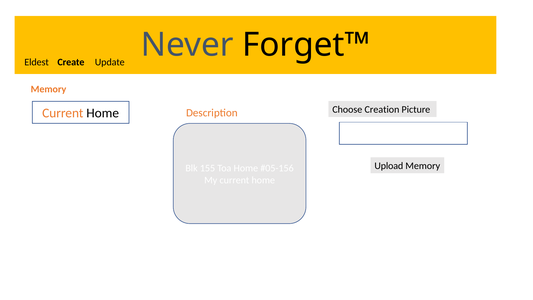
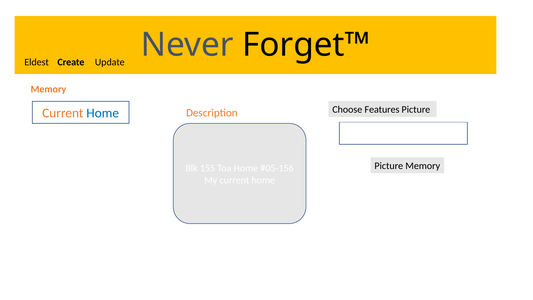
Home colour: black -> blue (103, 113)
Creation: Creation -> Features (382, 110)
Upload: Upload -> Picture (389, 166)
